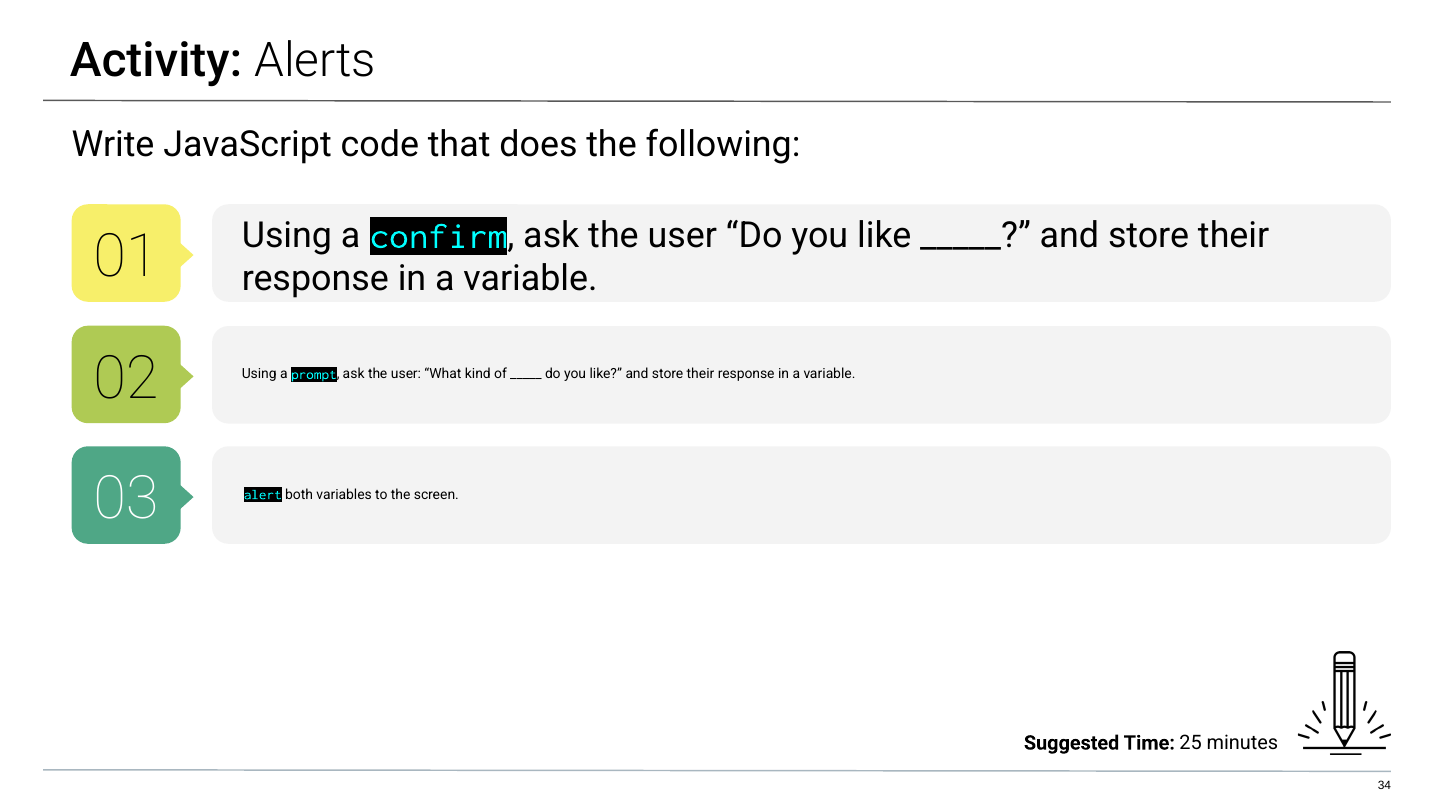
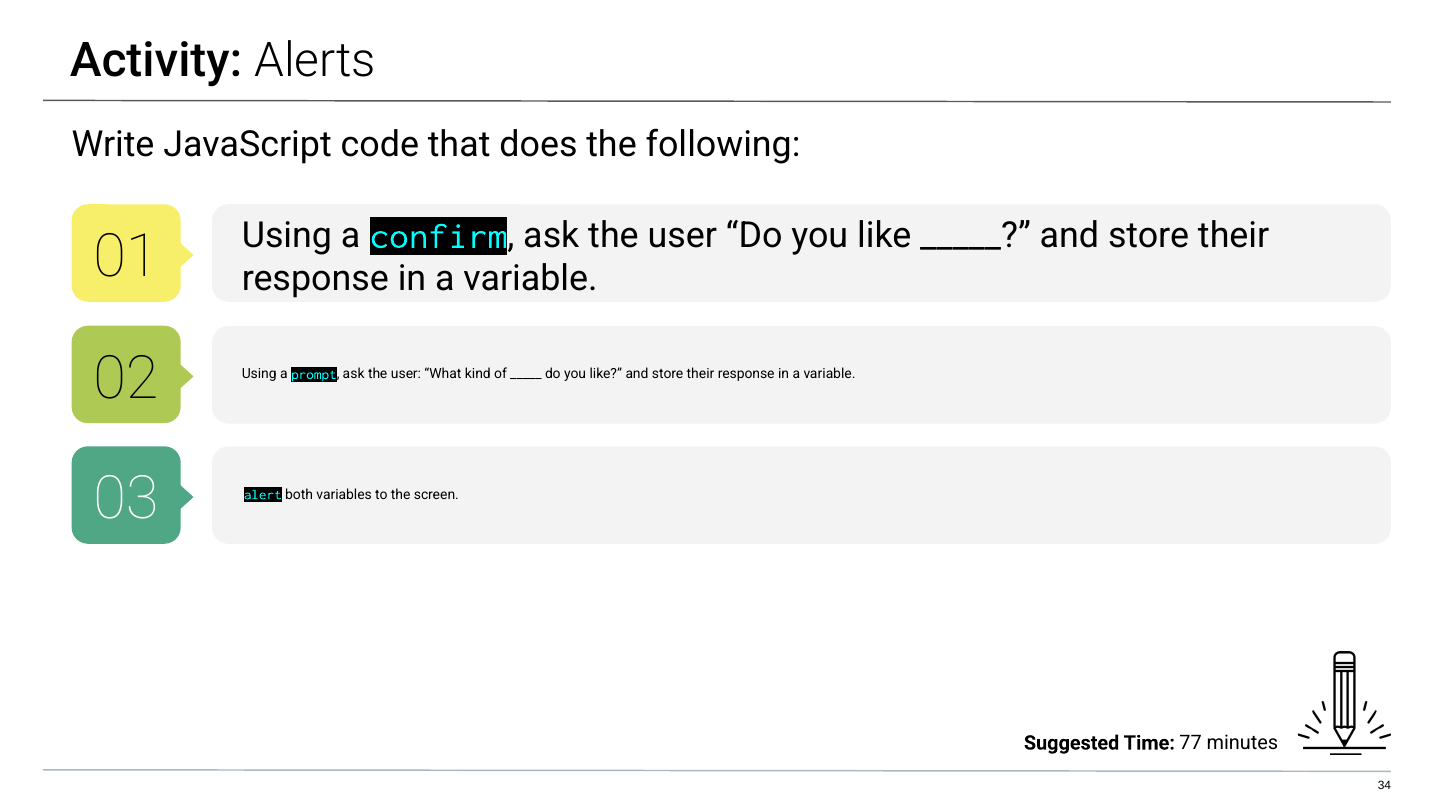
25: 25 -> 77 (1191, 743)
